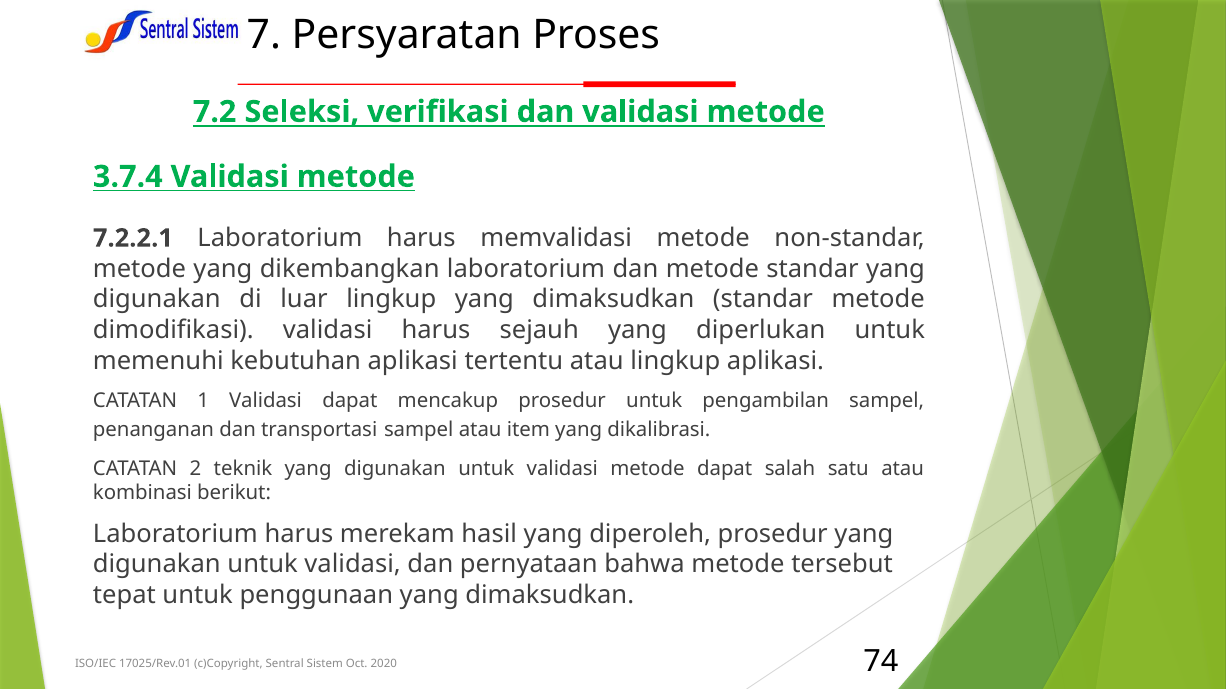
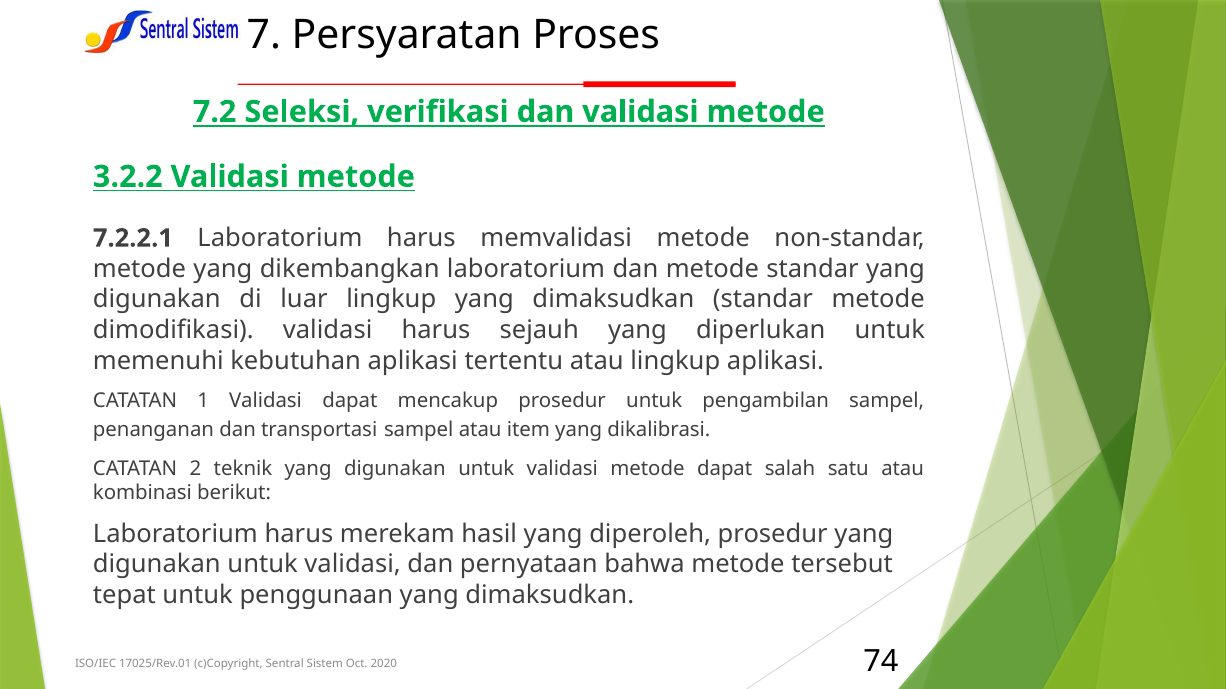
3.7.4: 3.7.4 -> 3.2.2 (128, 177)
